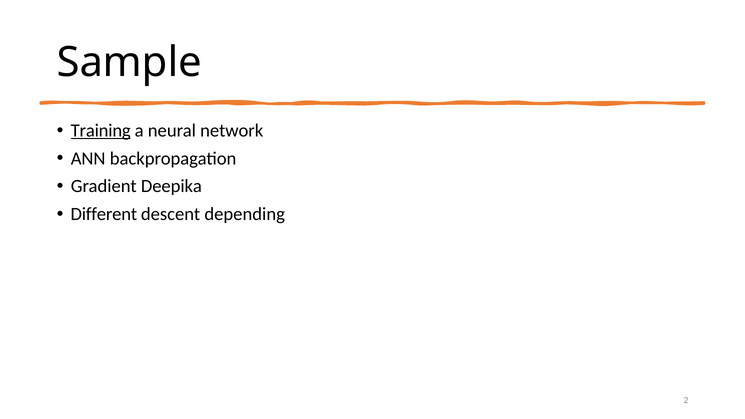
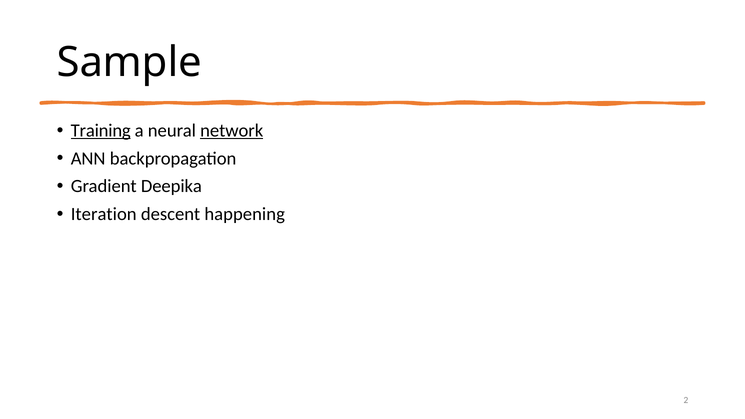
network underline: none -> present (232, 131)
Different: Different -> Iteration (104, 214)
depending: depending -> happening (245, 214)
